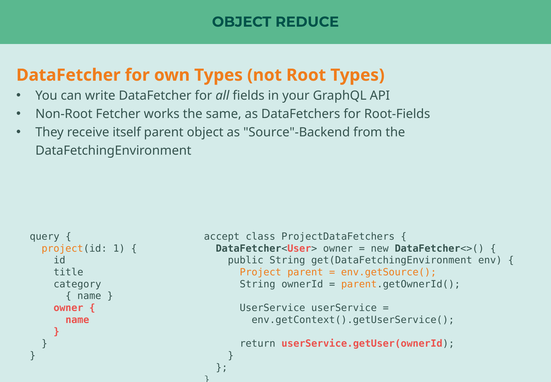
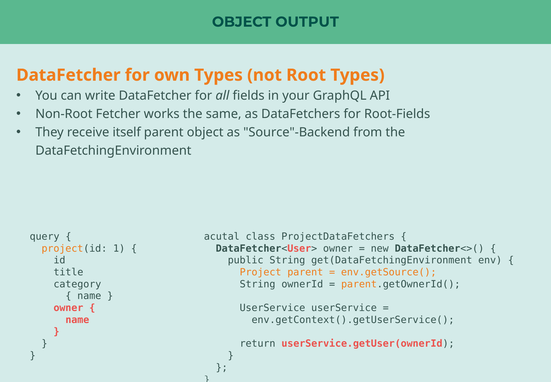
REDUCE: REDUCE -> OUTPUT (307, 22)
accept: accept -> acutal (222, 236)
